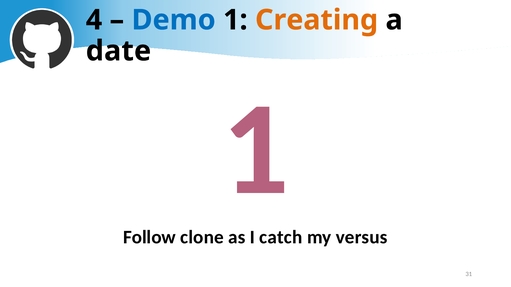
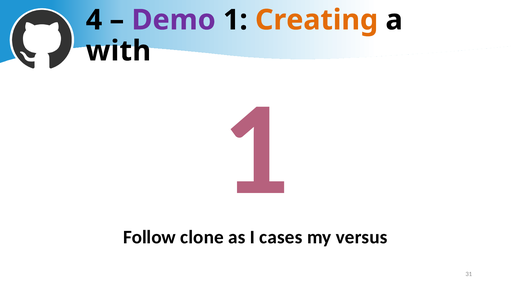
Demo colour: blue -> purple (174, 20)
date: date -> with (118, 51)
catch: catch -> cases (281, 238)
